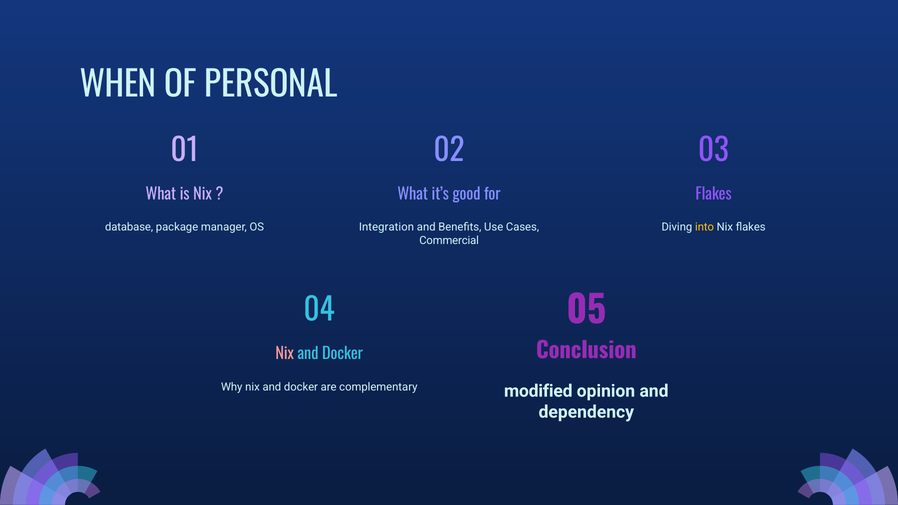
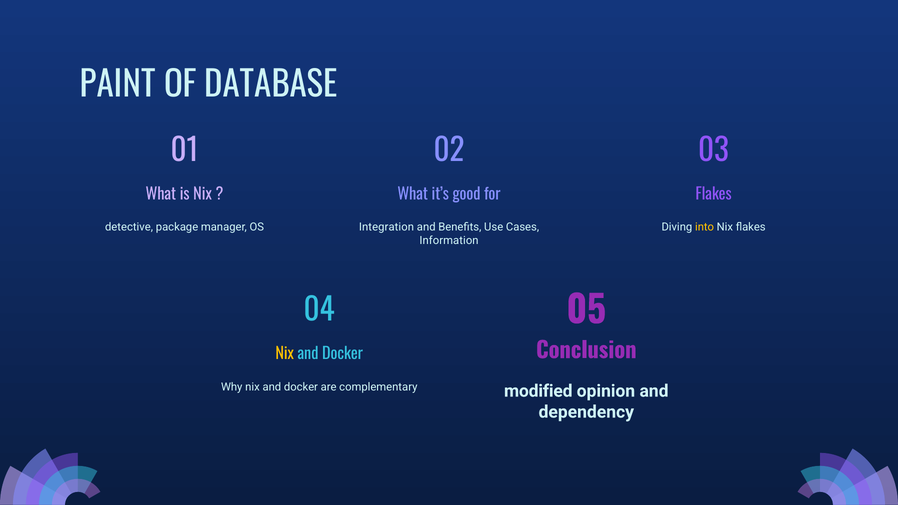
WHEN: WHEN -> PAINT (118, 85)
PERSONAL: PERSONAL -> DATABASE (271, 85)
database: database -> detective (129, 227)
Commercial: Commercial -> Information (449, 241)
Nix colour: pink -> yellow (285, 354)
